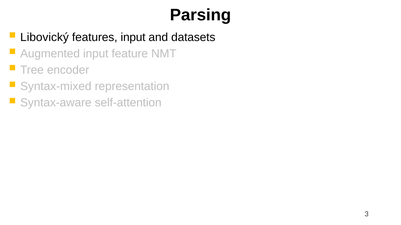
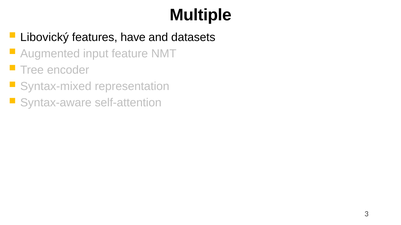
Parsing: Parsing -> Multiple (201, 15)
features input: input -> have (133, 37)
